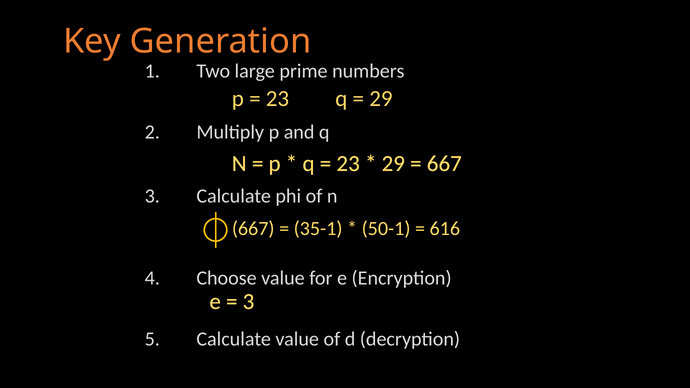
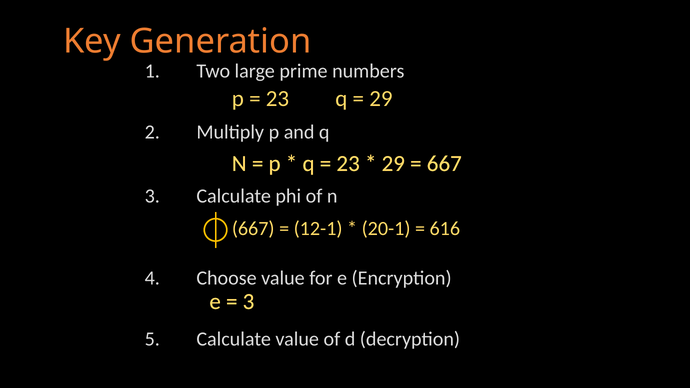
35-1: 35-1 -> 12-1 (318, 229)
50-1: 50-1 -> 20-1 (386, 229)
